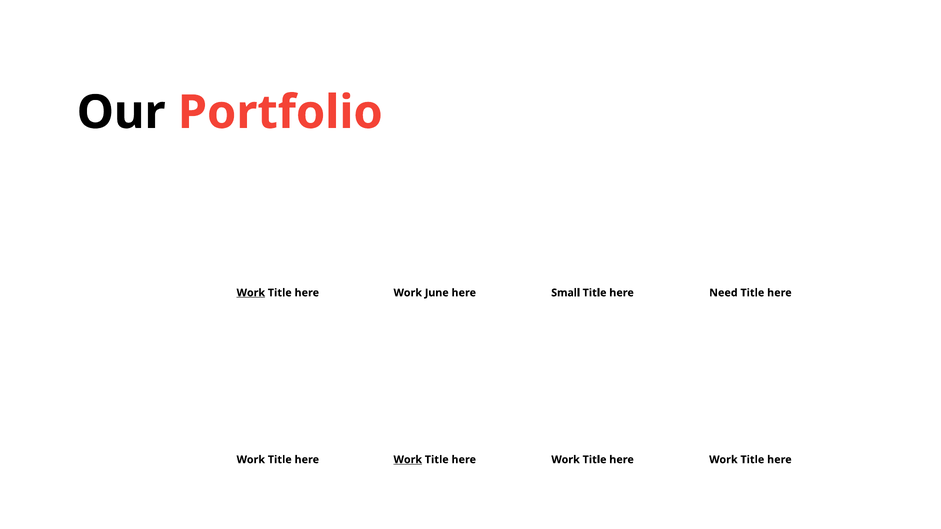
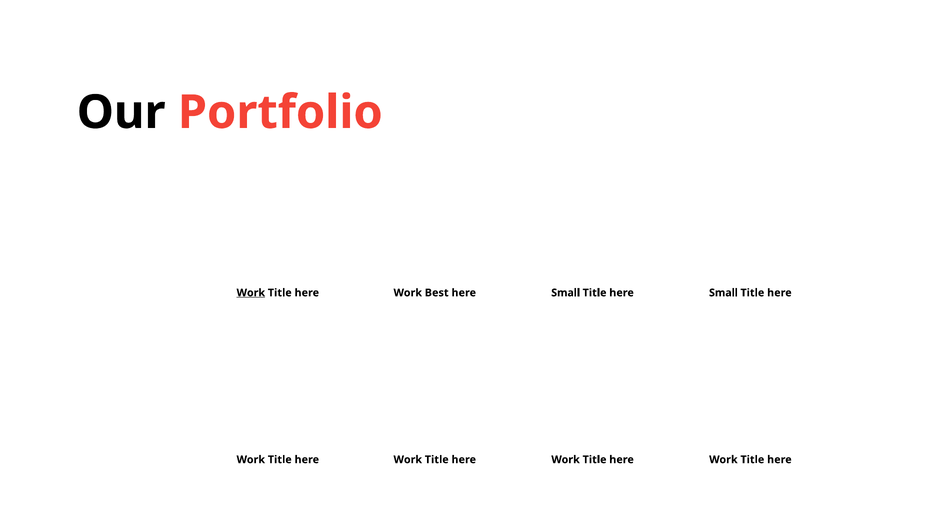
June: June -> Best (437, 293)
Title here Need: Need -> Small (723, 293)
Work underline: present -> none (408, 460)
